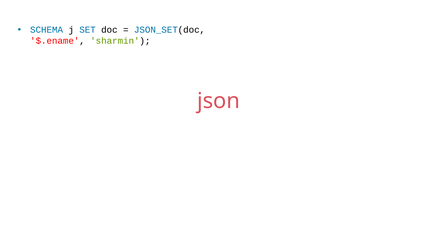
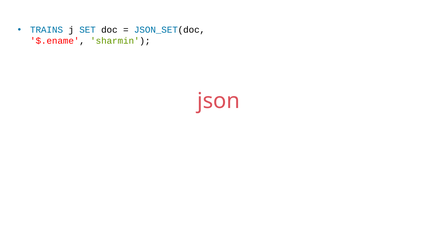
SCHEMA: SCHEMA -> TRAINS (47, 30)
